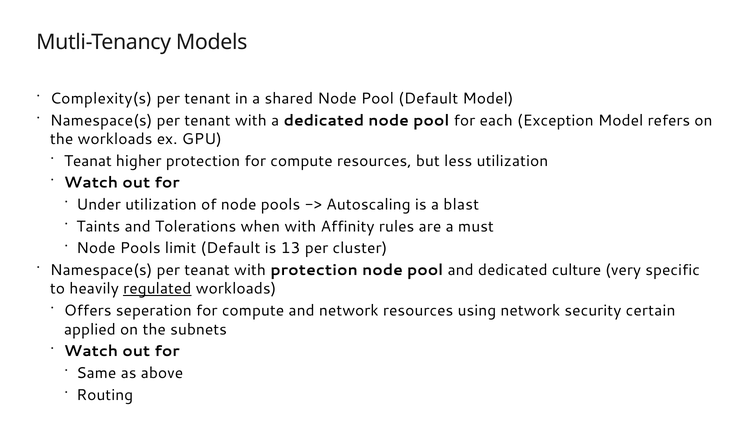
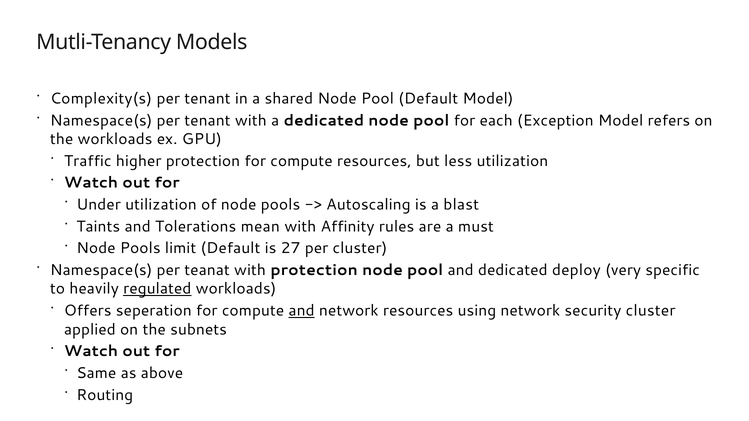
Teanat: Teanat -> Traffic (88, 161)
when: when -> mean (260, 227)
13: 13 -> 27 (291, 248)
culture: culture -> deploy (576, 270)
and underline: none -> present (302, 311)
security certain: certain -> cluster (651, 311)
